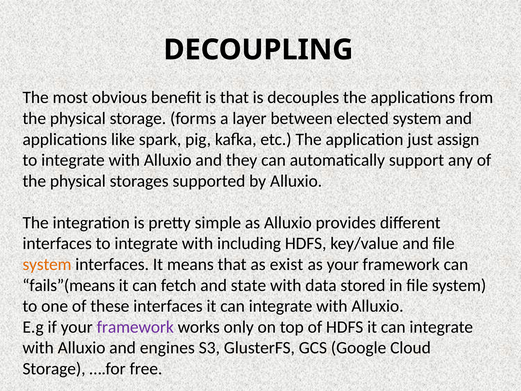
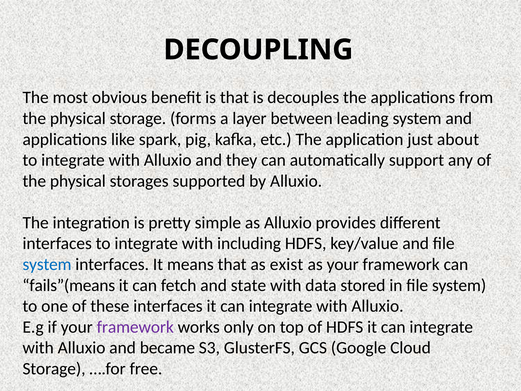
elected: elected -> leading (363, 118)
assign: assign -> about (458, 139)
system colour: orange -> blue (47, 264)
engines: engines -> became (167, 348)
